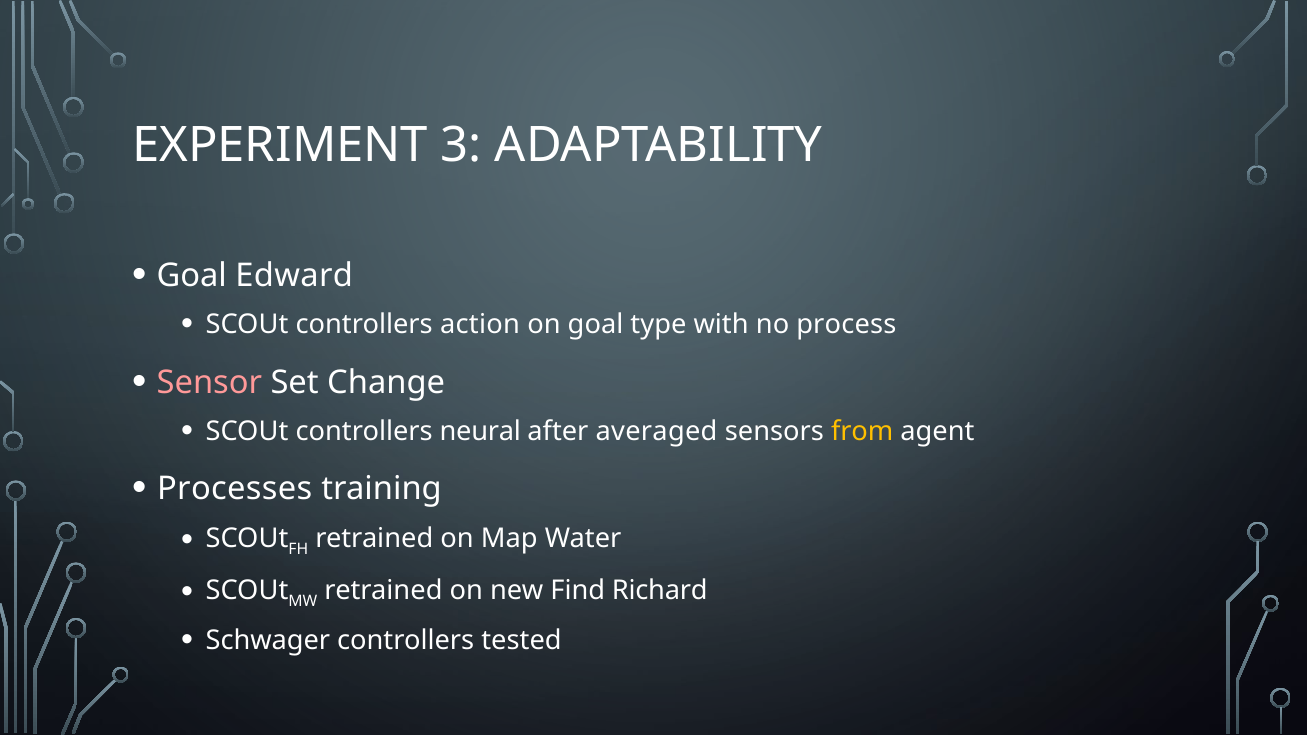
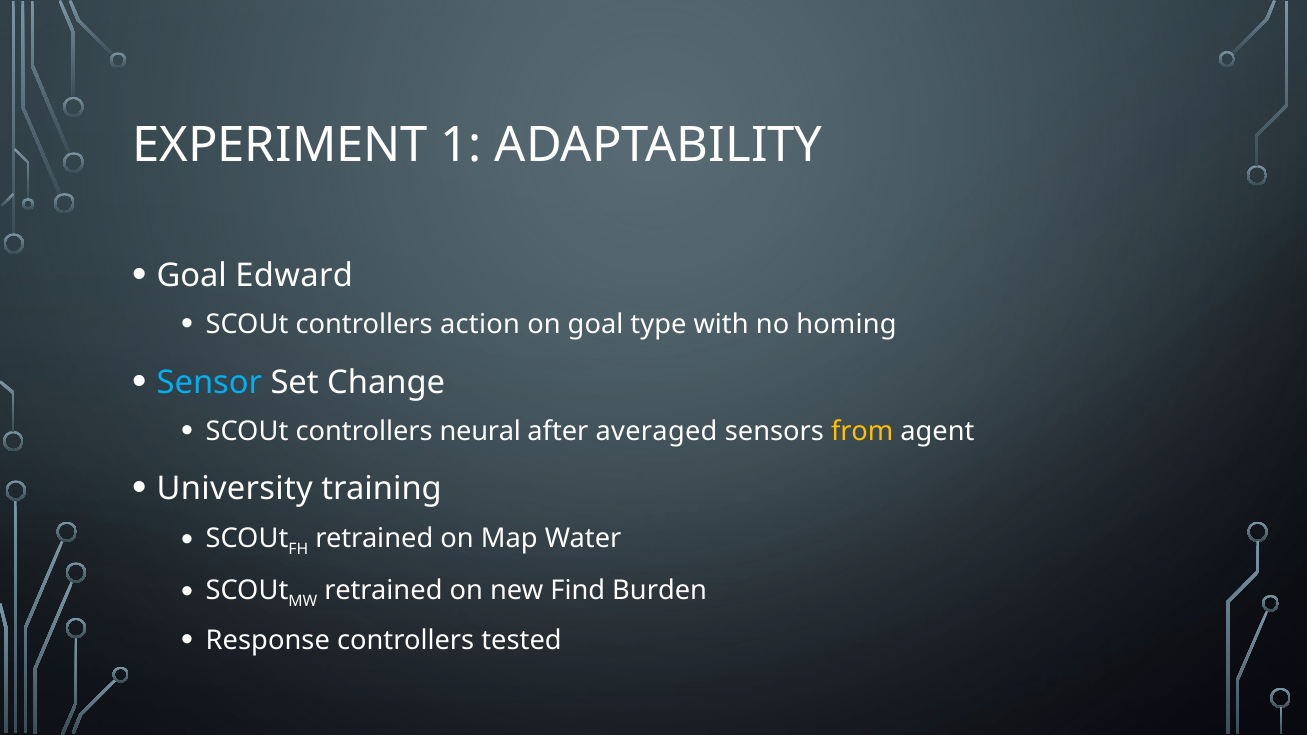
3: 3 -> 1 (461, 145)
process: process -> homing (846, 325)
Sensor colour: pink -> light blue (209, 383)
Processes: Processes -> University (235, 489)
Richard: Richard -> Burden (660, 591)
Schwager: Schwager -> Response (268, 641)
